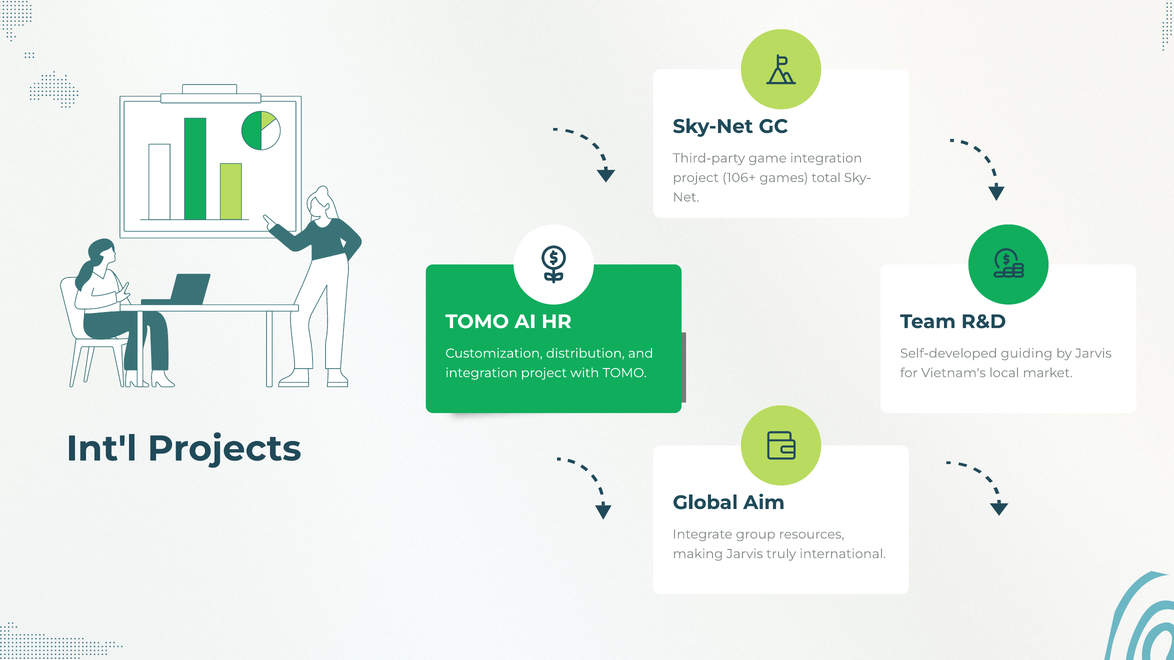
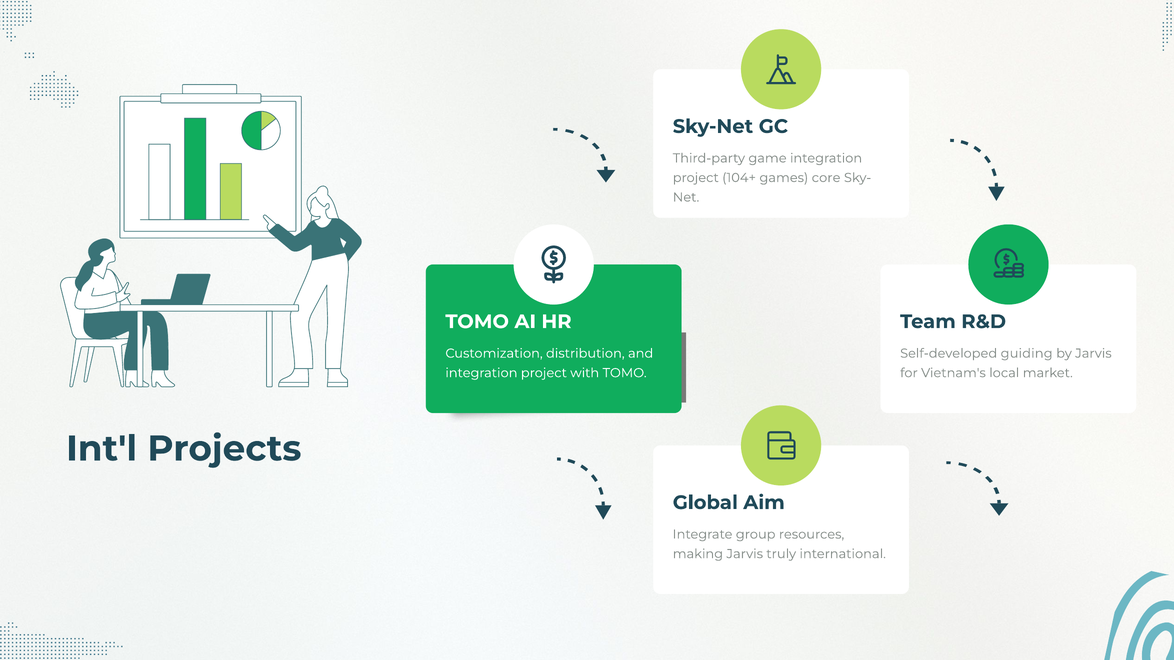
106+: 106+ -> 104+ (739, 178)
total: total -> core (826, 178)
